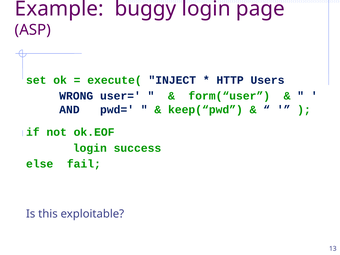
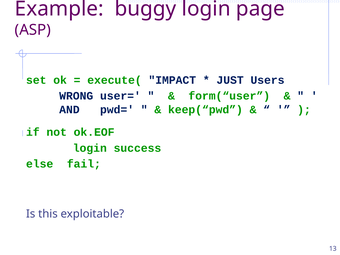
INJECT: INJECT -> IMPACT (172, 80)
HTTP: HTTP -> JUST (230, 80)
